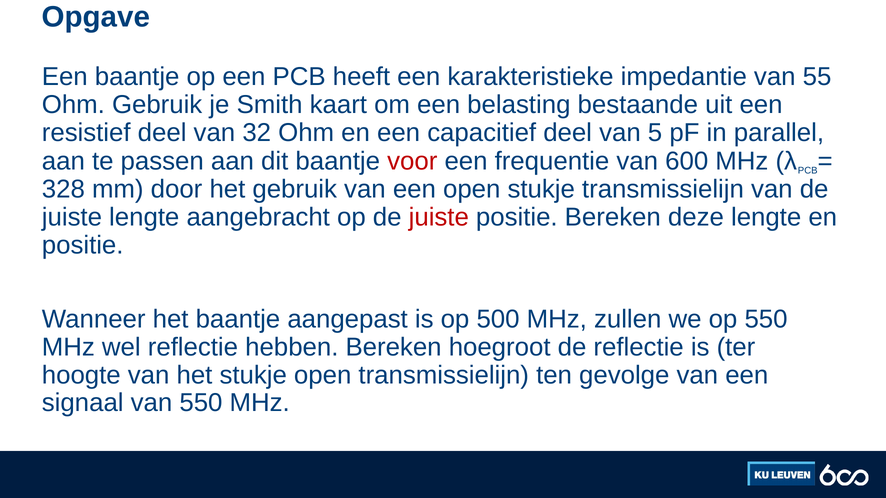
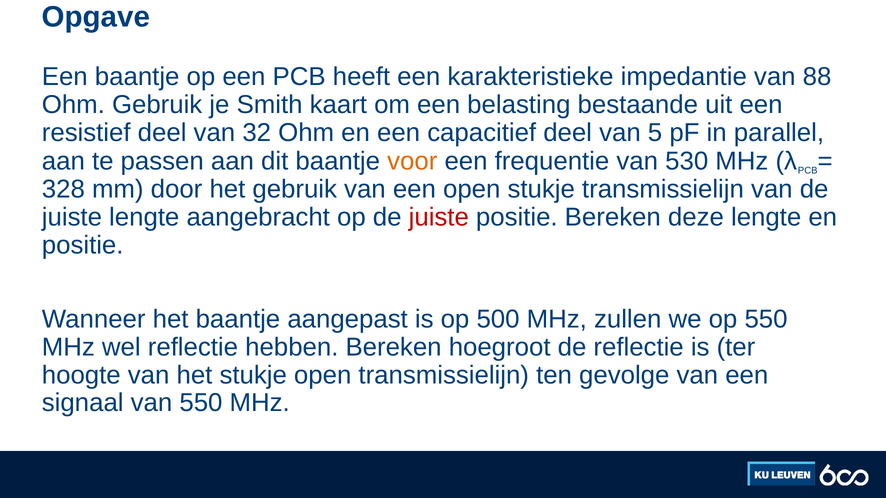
55: 55 -> 88 (817, 77)
voor colour: red -> orange (412, 161)
600: 600 -> 530 (687, 161)
